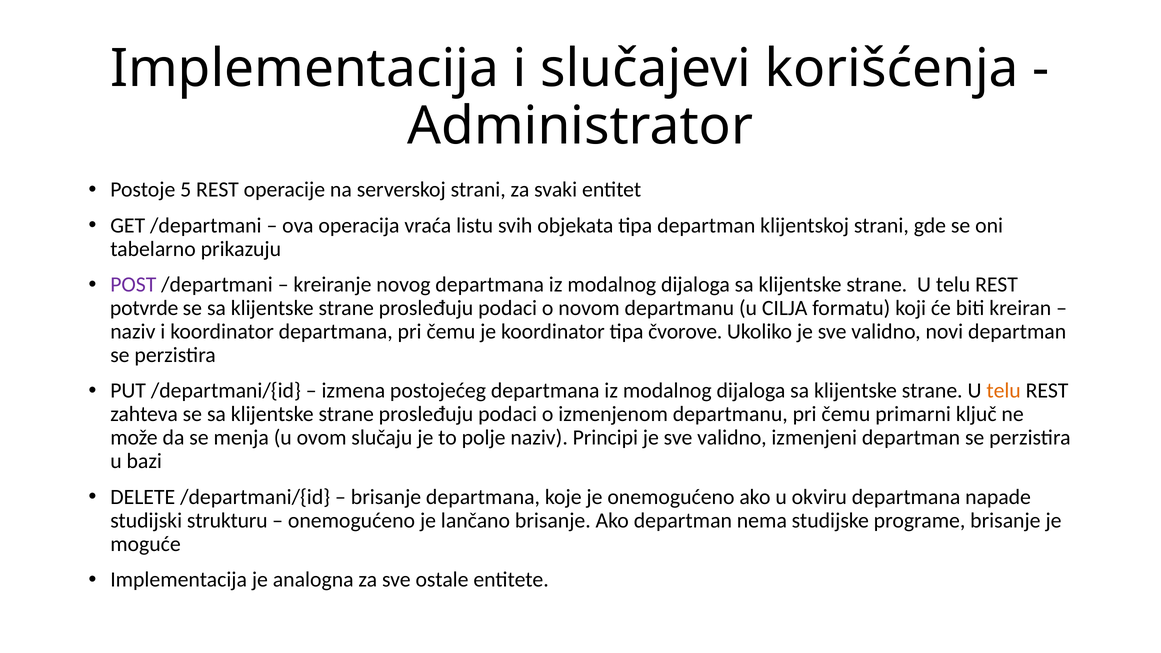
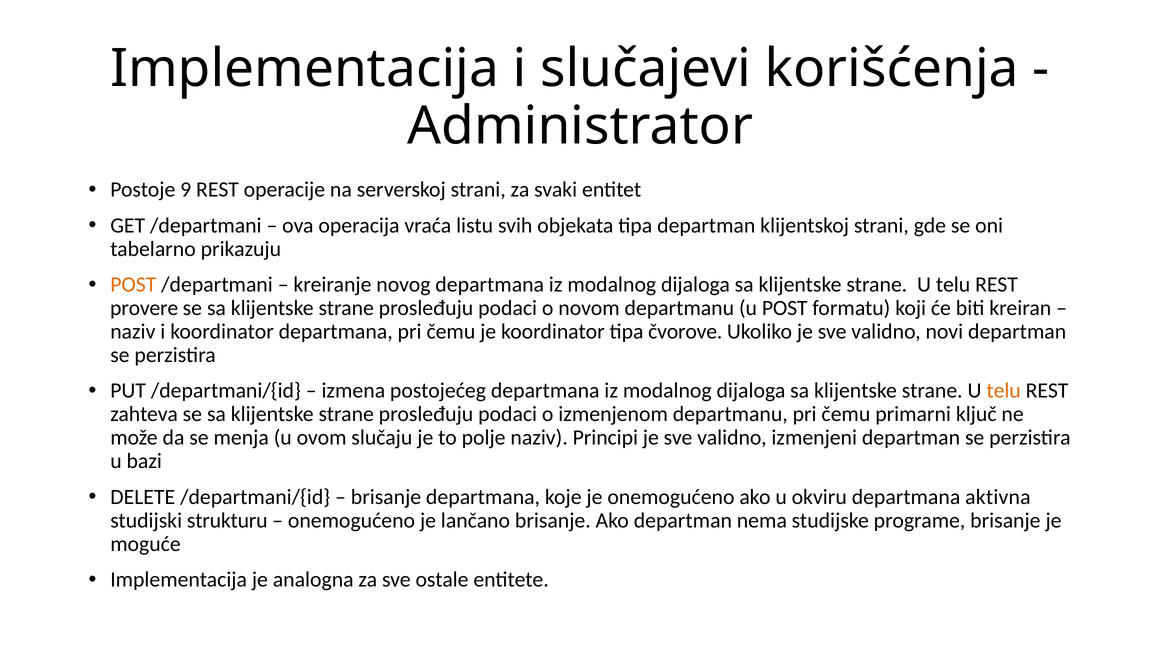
5: 5 -> 9 (186, 190)
POST colour: purple -> orange (133, 285)
potvrde: potvrde -> provere (144, 308)
u CILJA: CILJA -> POST (785, 308)
napade: napade -> aktivna (998, 497)
